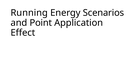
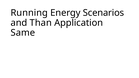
Point: Point -> Than (41, 23)
Effect: Effect -> Same (23, 33)
